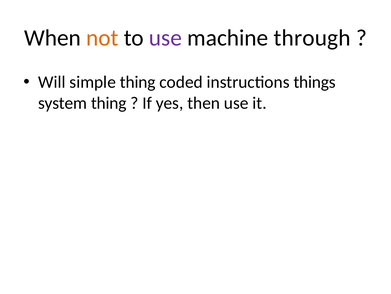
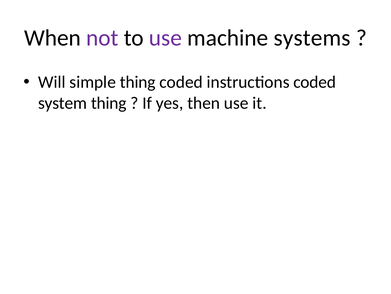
not colour: orange -> purple (102, 38)
through: through -> systems (312, 38)
instructions things: things -> coded (315, 82)
